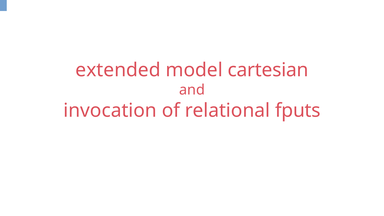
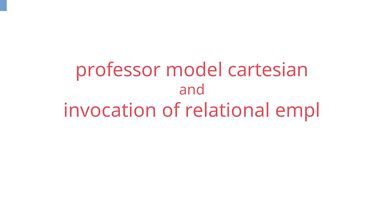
extended: extended -> professor (118, 70)
fputs: fputs -> empl (298, 110)
